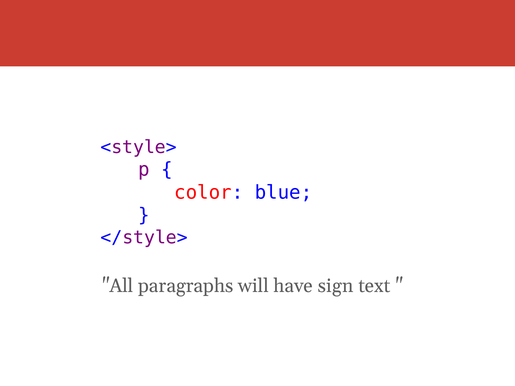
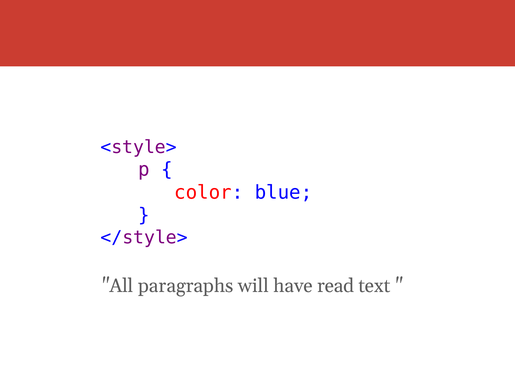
sign: sign -> read (336, 286)
